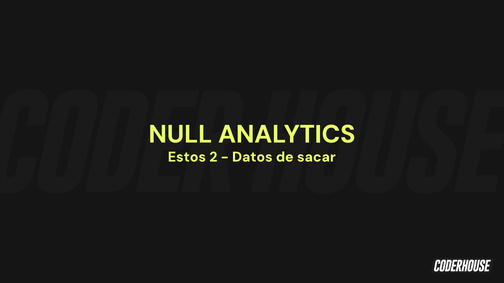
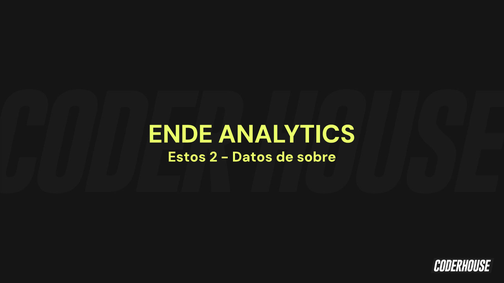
NULL: NULL -> ENDE (180, 134)
sacar: sacar -> sobre (316, 157)
